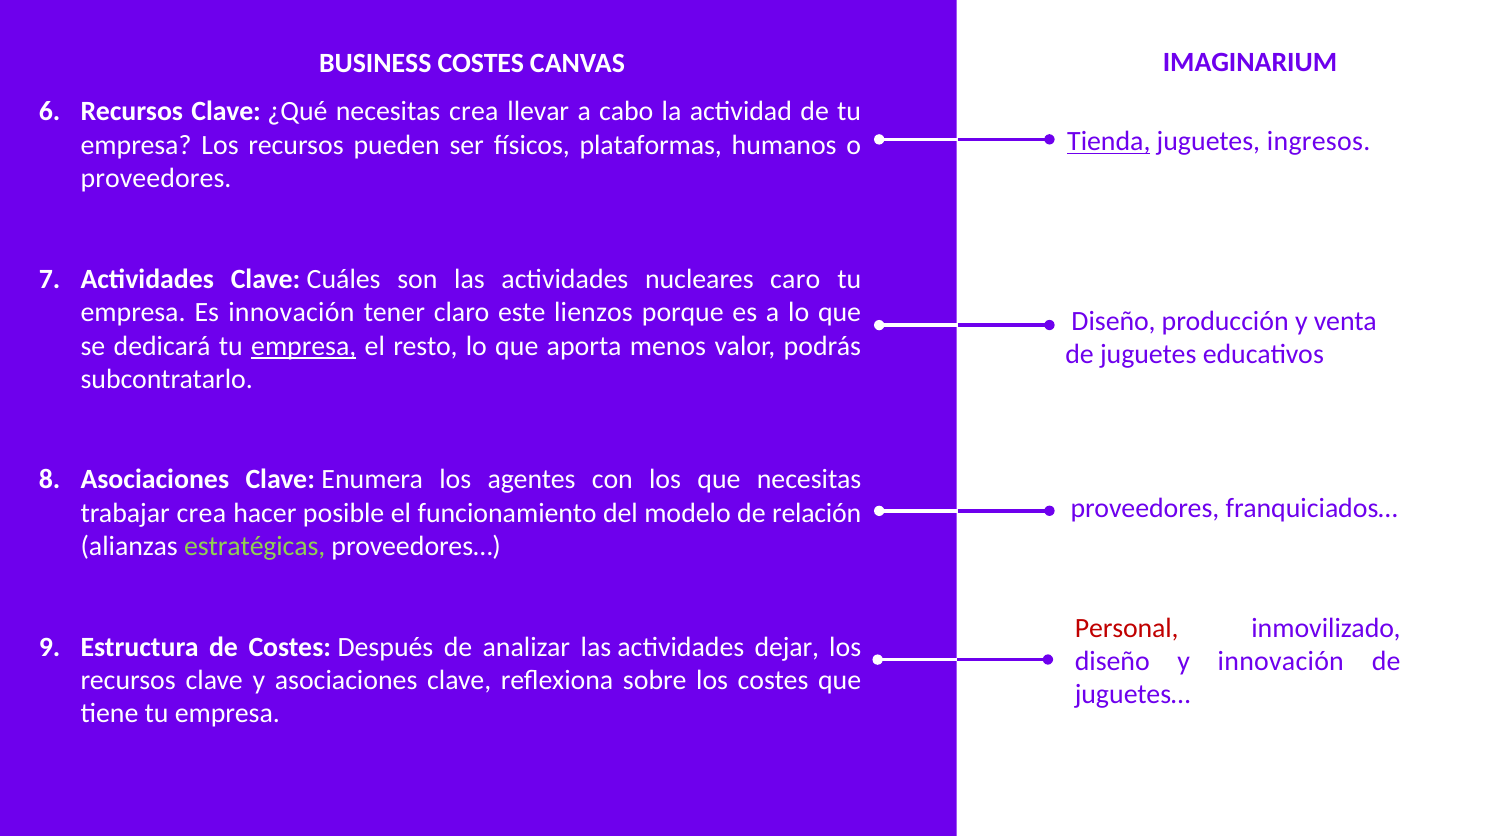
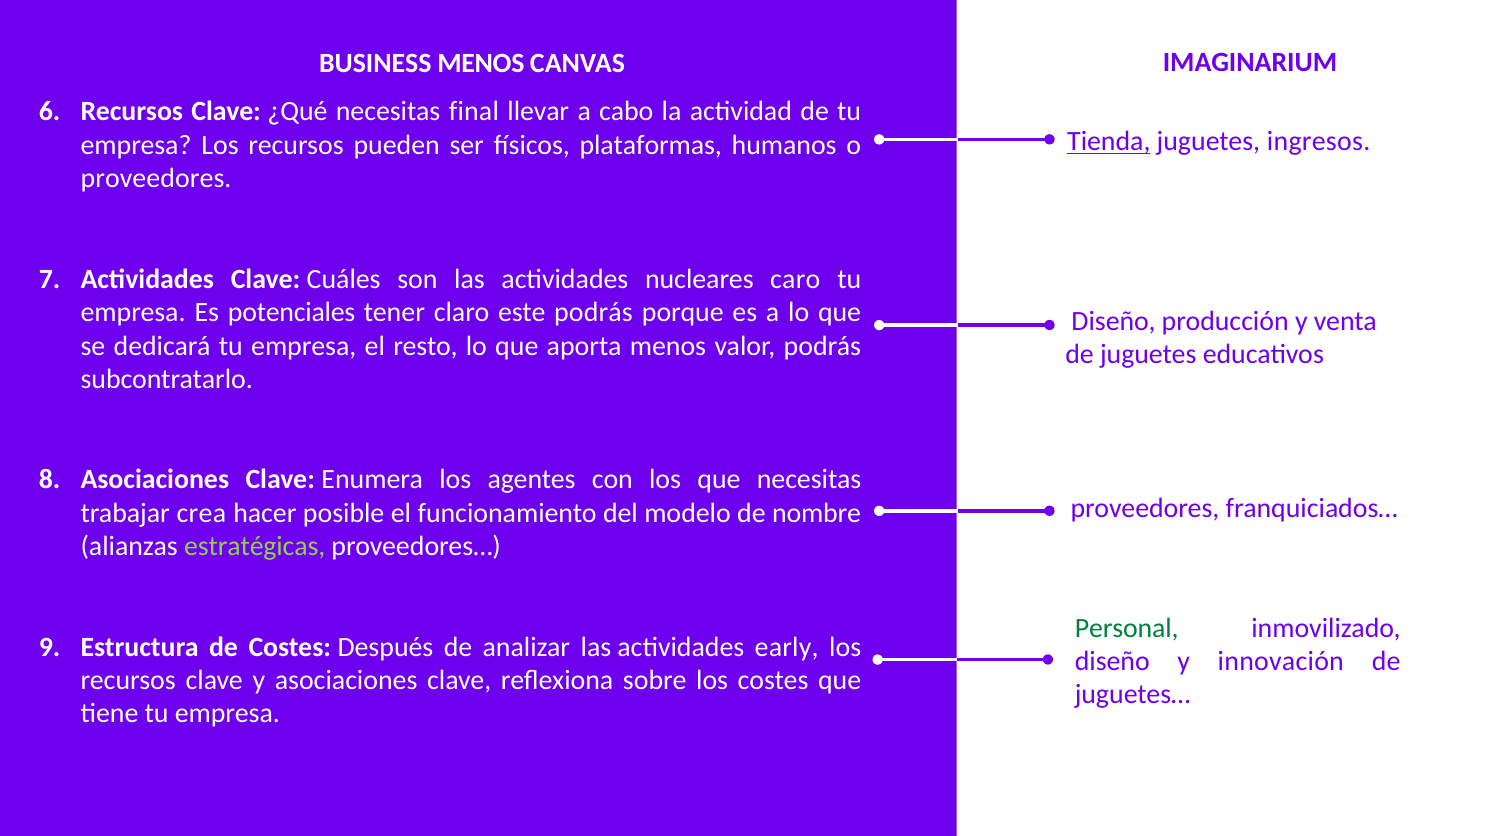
BUSINESS COSTES: COSTES -> MENOS (481, 63)
necesitas crea: crea -> final (474, 112)
Es innovación: innovación -> potenciales (292, 312)
este lienzos: lienzos -> podrás (594, 312)
empresa underline: present -> none (304, 346)
relación: relación -> nombre (817, 513)
Personal colour: red -> green (1127, 628)
dejar: dejar -> early (787, 647)
